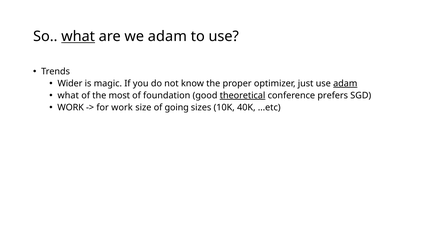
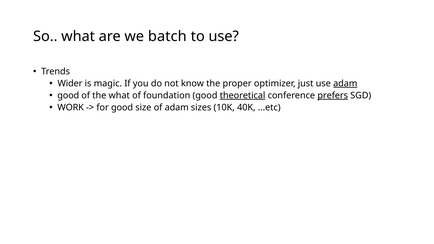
what underline: present -> none (78, 36)
we adam: adam -> batch (167, 36)
what: what -> good (68, 95)
the most: most -> what (119, 95)
prefers underline: none -> present (333, 95)
for work: work -> good (122, 108)
of going: going -> adam (177, 108)
